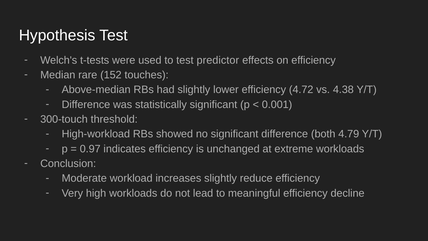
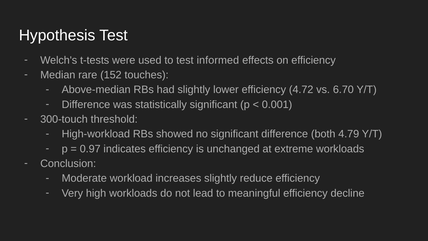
predictor: predictor -> informed (218, 60)
4.38: 4.38 -> 6.70 (343, 90)
